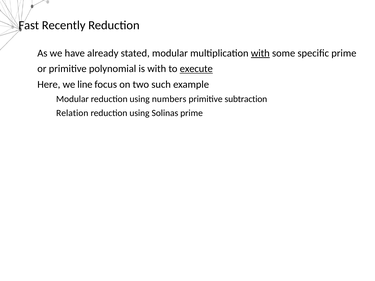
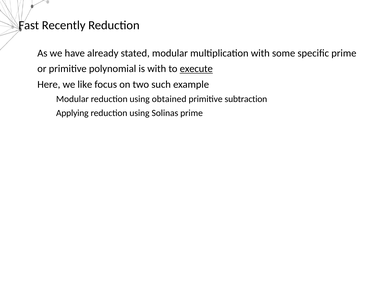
with underline: present -> none (260, 53)
line: line -> like (85, 84)
numbers: numbers -> obtained (169, 99)
Relation: Relation -> Applying (72, 113)
